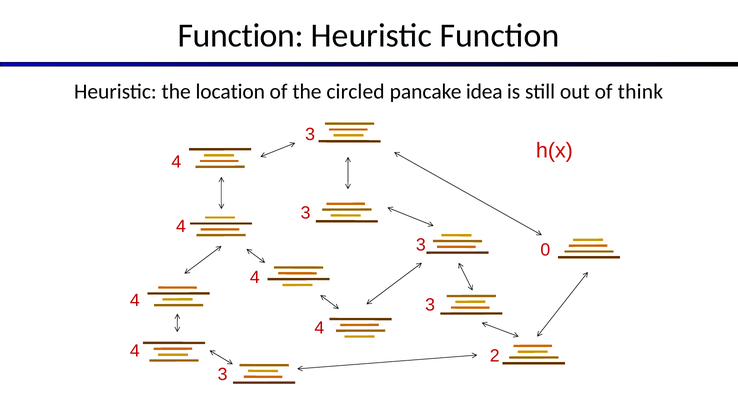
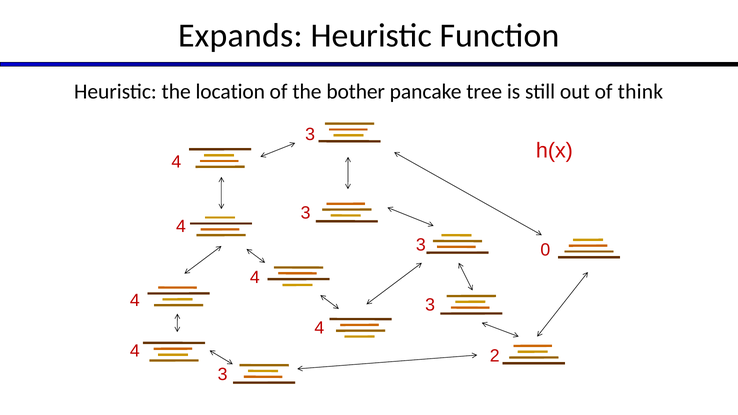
Function: Function -> Expands (240, 35)
circled: circled -> bother (356, 92)
idea: idea -> tree (484, 92)
